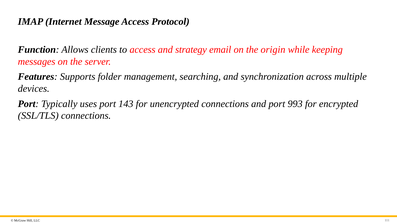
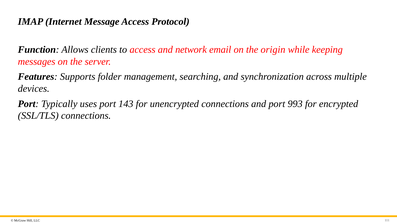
strategy: strategy -> network (191, 50)
